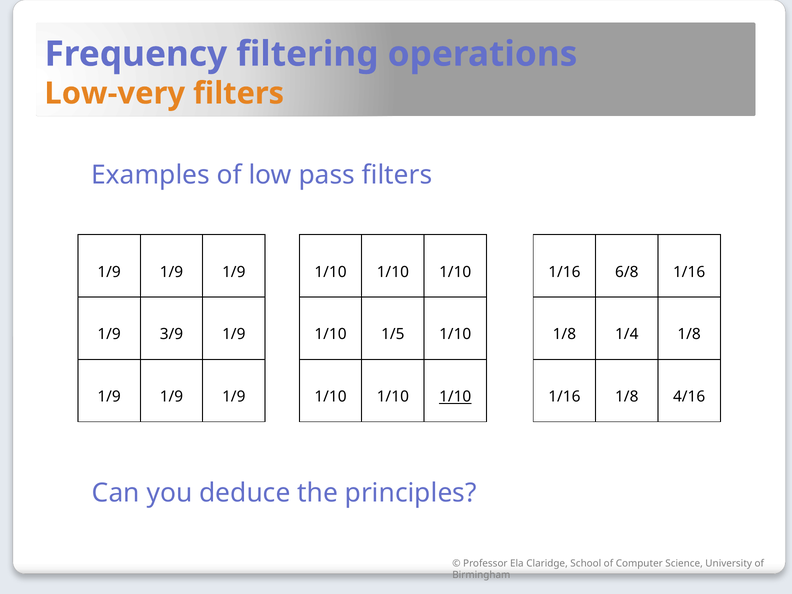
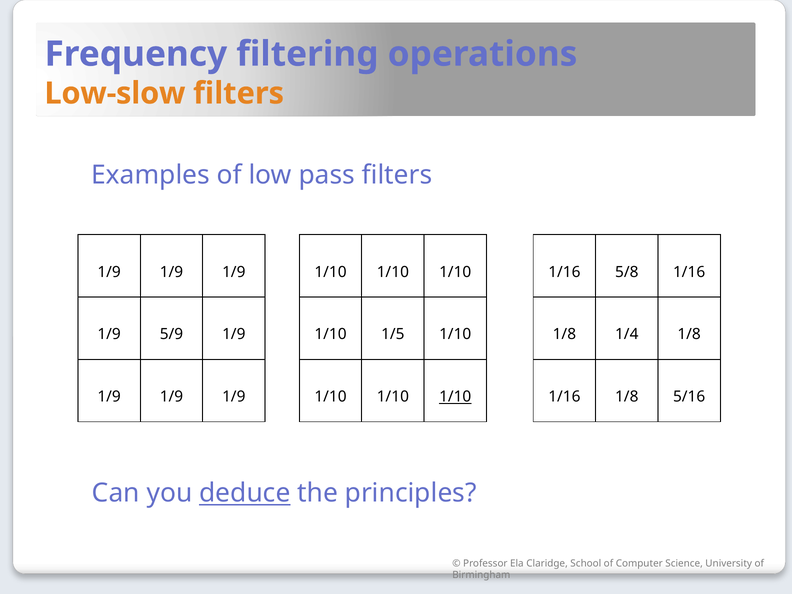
Low-very: Low-very -> Low-slow (115, 93)
6/8: 6/8 -> 5/8 (627, 272)
3/9: 3/9 -> 5/9 (171, 334)
4/16: 4/16 -> 5/16 (689, 397)
deduce underline: none -> present (245, 493)
